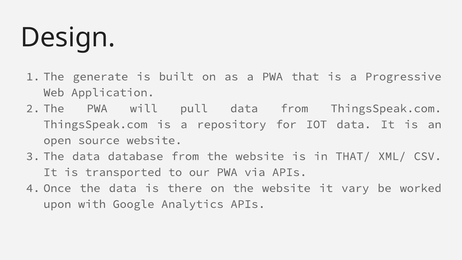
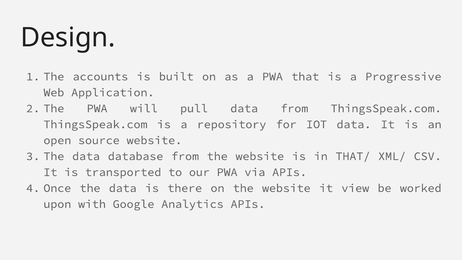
generate: generate -> accounts (100, 77)
vary: vary -> view (355, 188)
